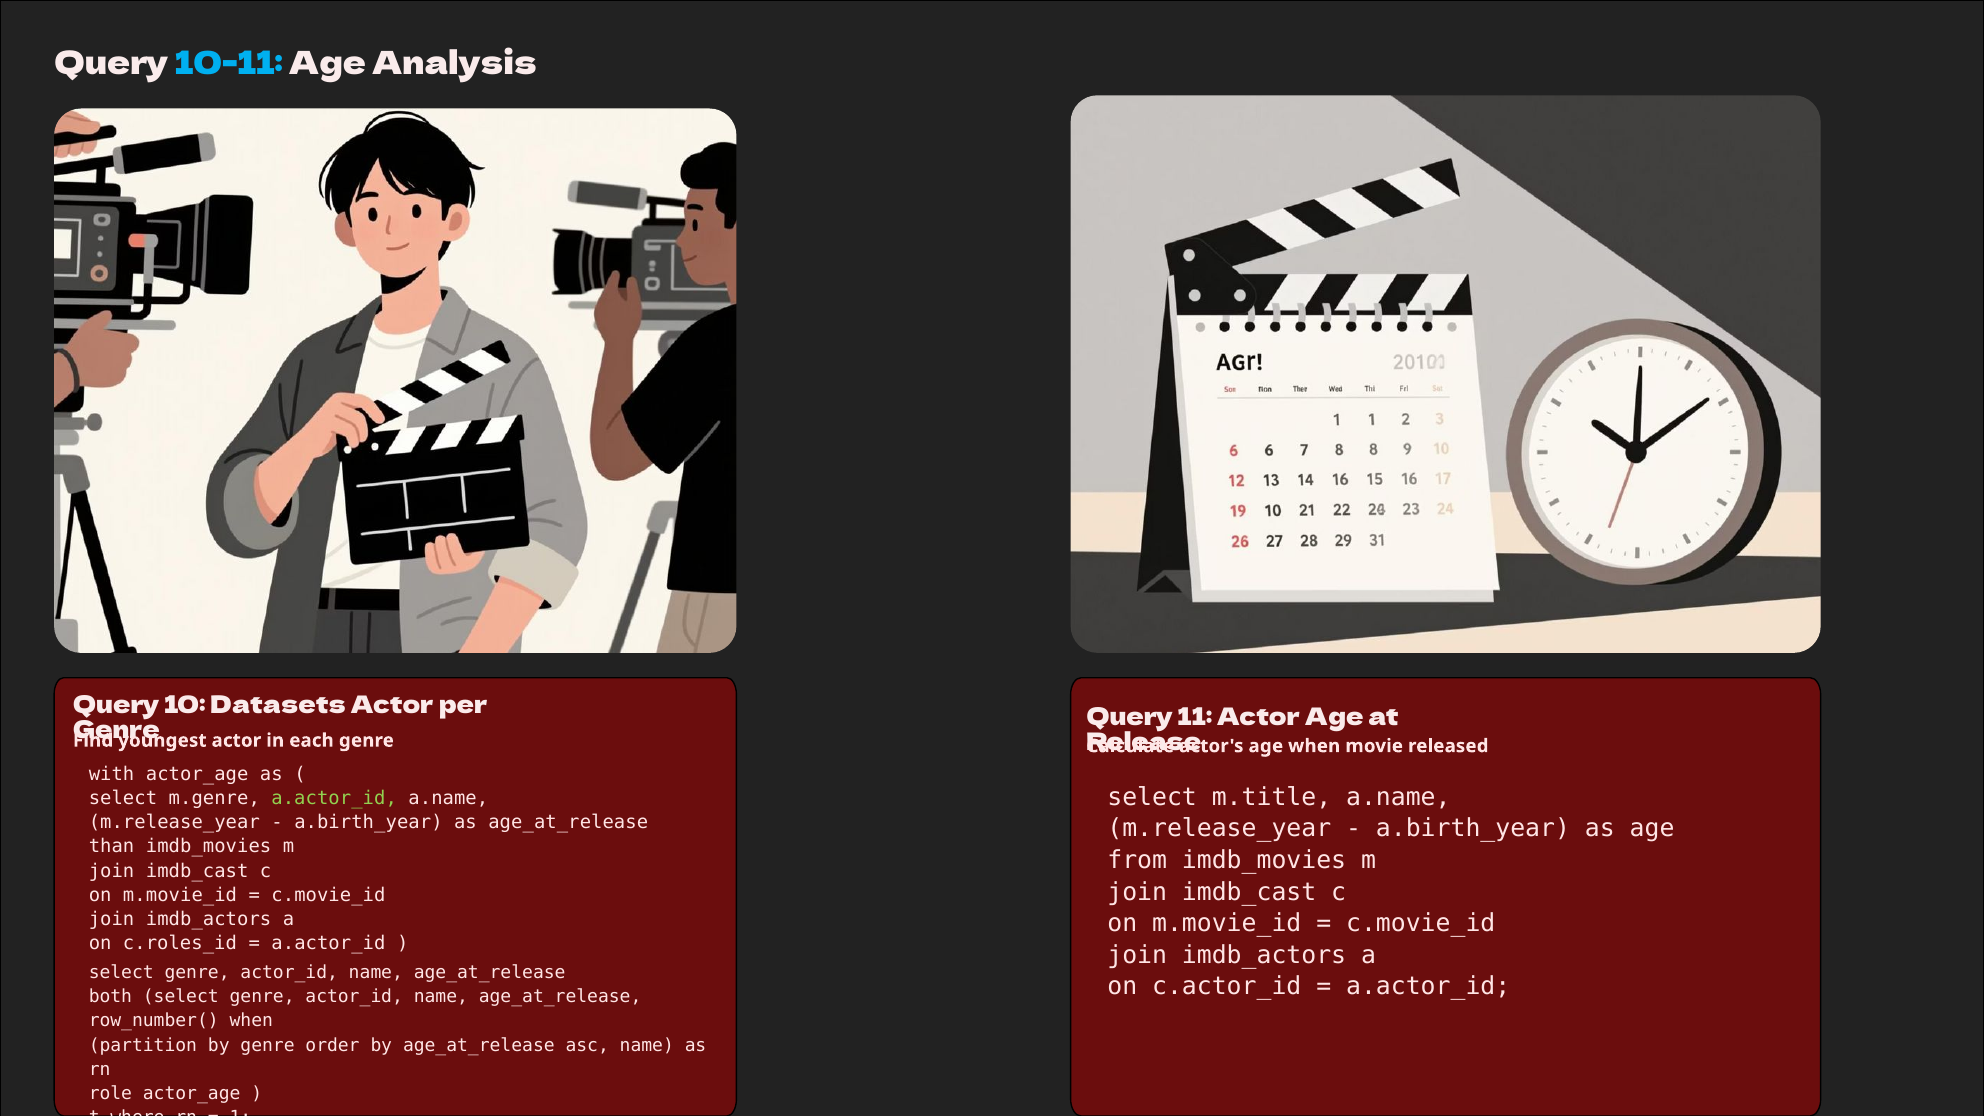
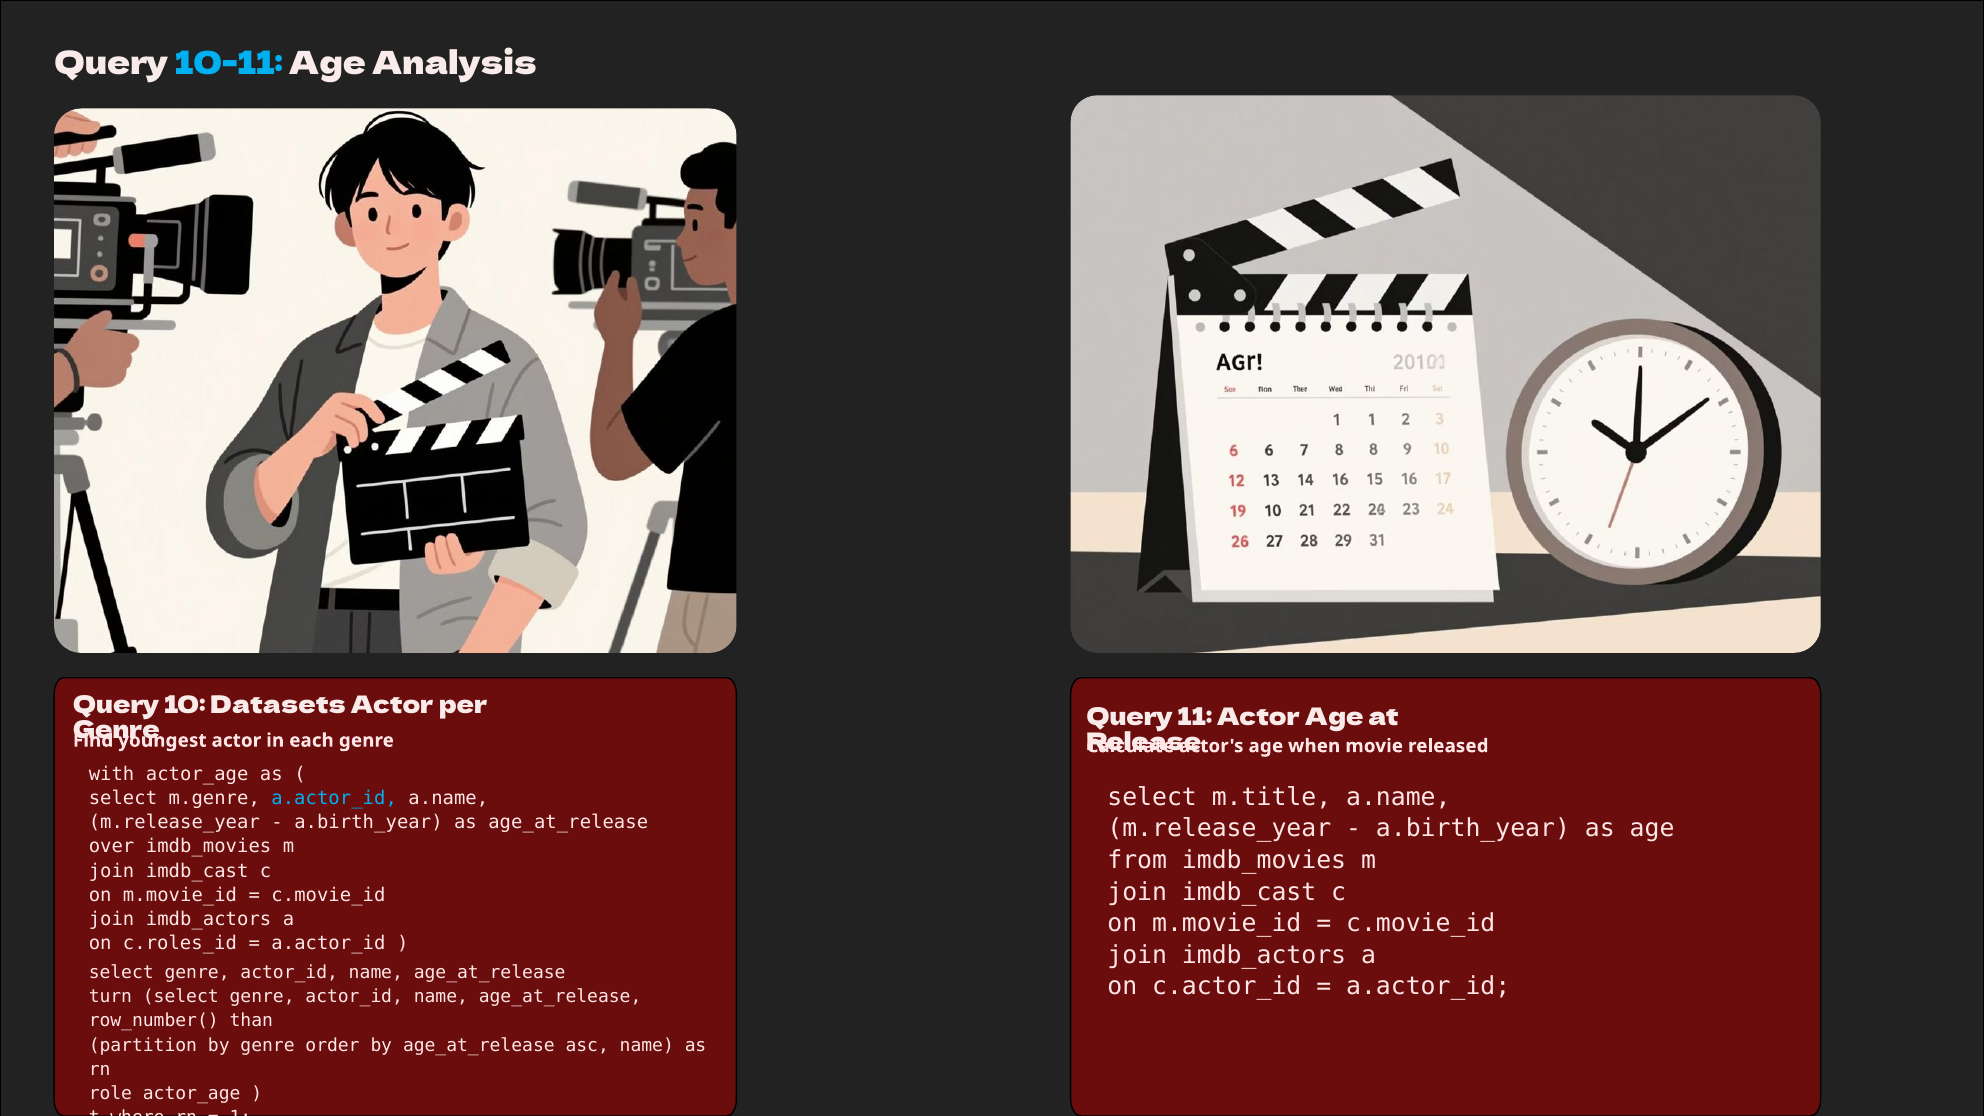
a.actor_id colour: light green -> light blue (334, 799)
than: than -> over (112, 847)
both: both -> turn (110, 997)
row_number( when: when -> than (251, 1021)
